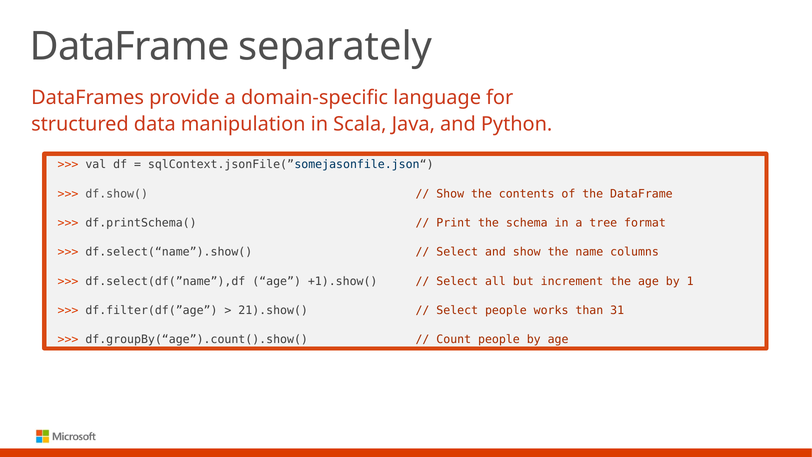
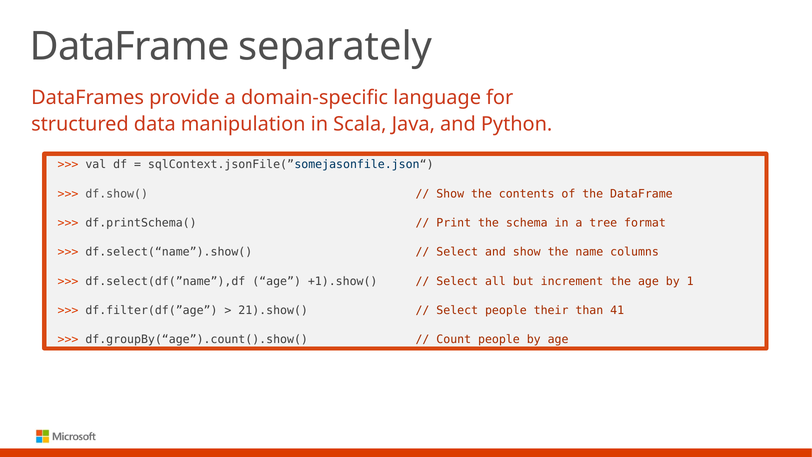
works: works -> their (551, 310)
31: 31 -> 41 (617, 310)
